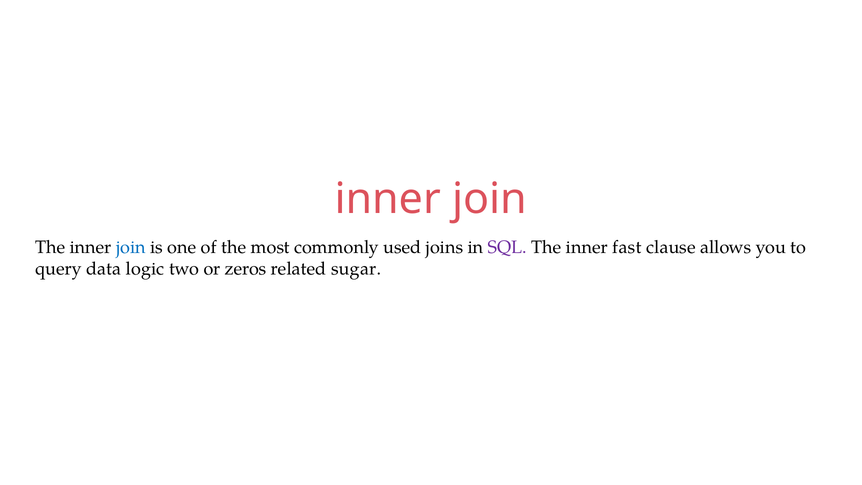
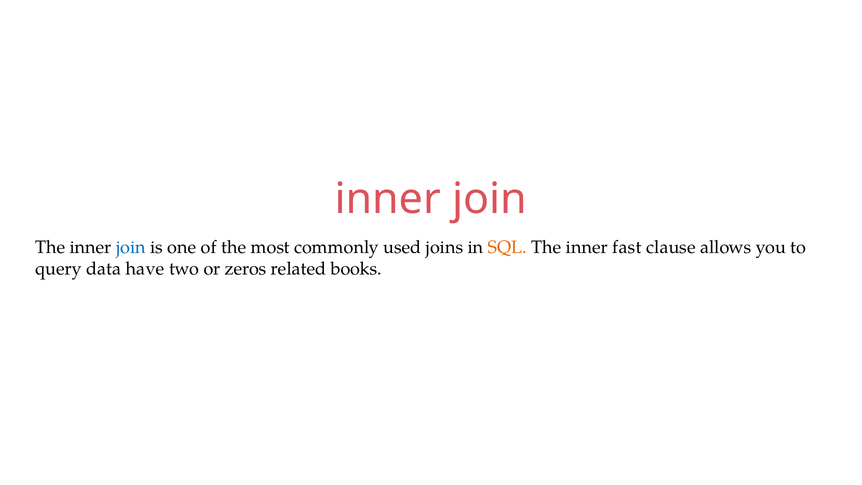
SQL colour: purple -> orange (507, 247)
logic: logic -> have (145, 269)
sugar: sugar -> books (356, 269)
